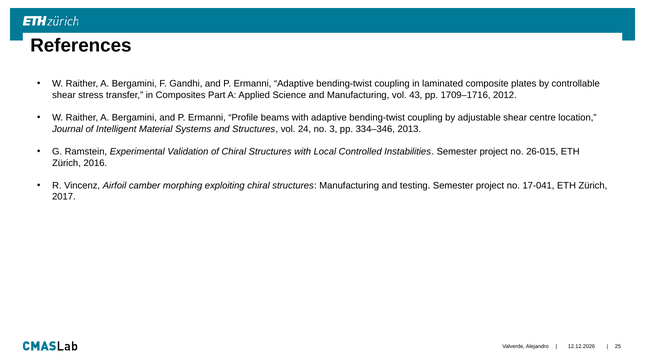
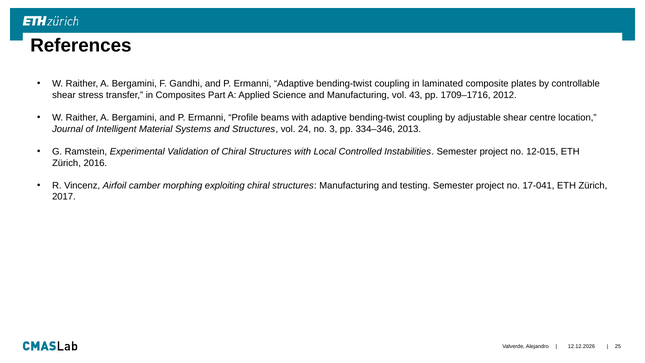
26-015: 26-015 -> 12-015 (542, 152)
